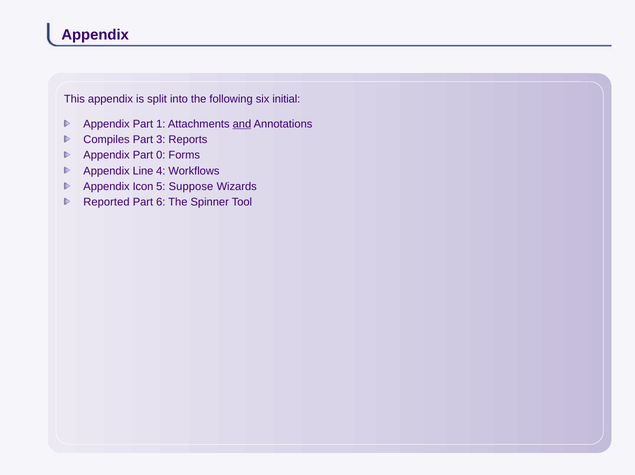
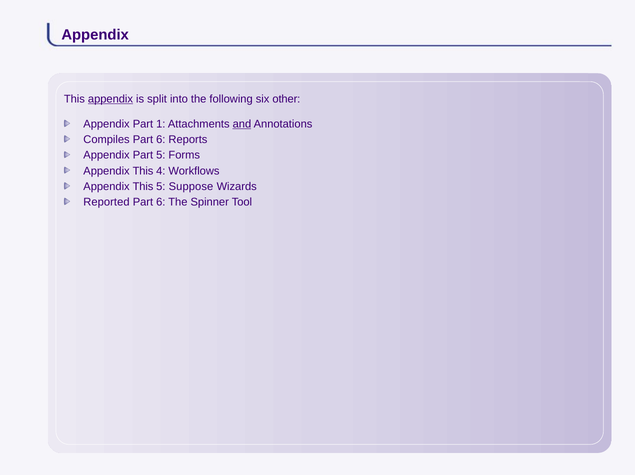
appendix underline: none -> present (110, 99)
initial: initial -> other (286, 99)
3: 3 -> 6 (161, 140)
Part 0: 0 -> 5 (161, 155)
Line: Line -> This (143, 171)
Icon: Icon -> This (143, 186)
